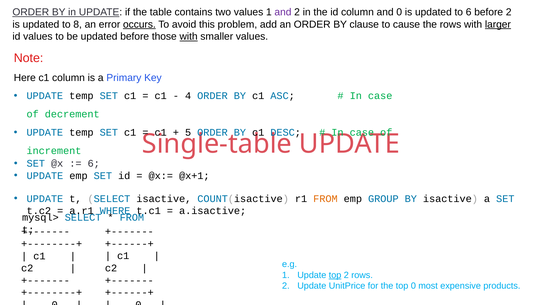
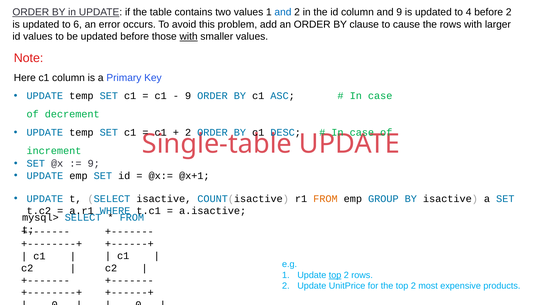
and colour: purple -> blue (283, 12)
and 0: 0 -> 9 (399, 12)
to 6: 6 -> 4 (469, 12)
to 8: 8 -> 6 (78, 24)
occurs underline: present -> none (139, 24)
larger underline: present -> none (498, 24)
4: 4 -> 9 (188, 96)
5: 5 -> 2 (188, 133)
6: 6 -> 9 (94, 163)
the top 0: 0 -> 2 (413, 286)
